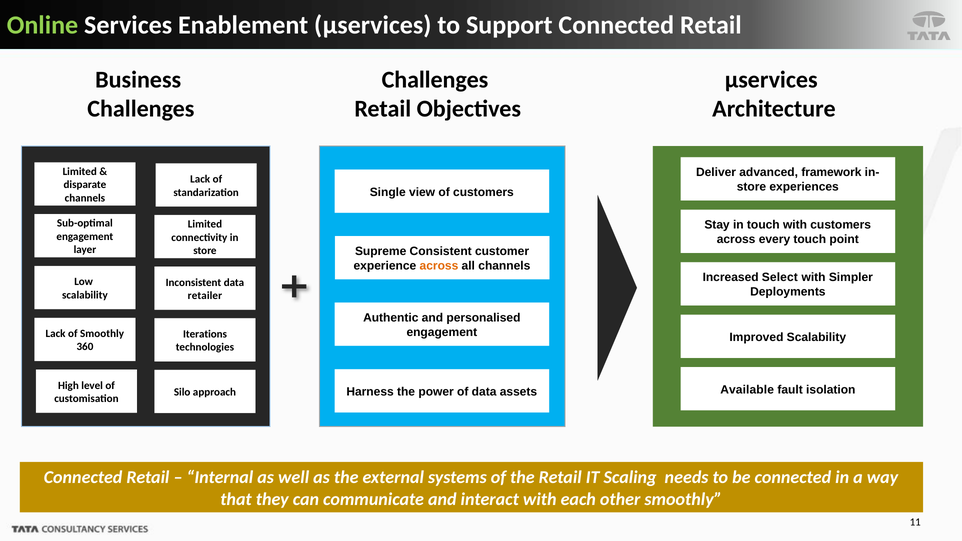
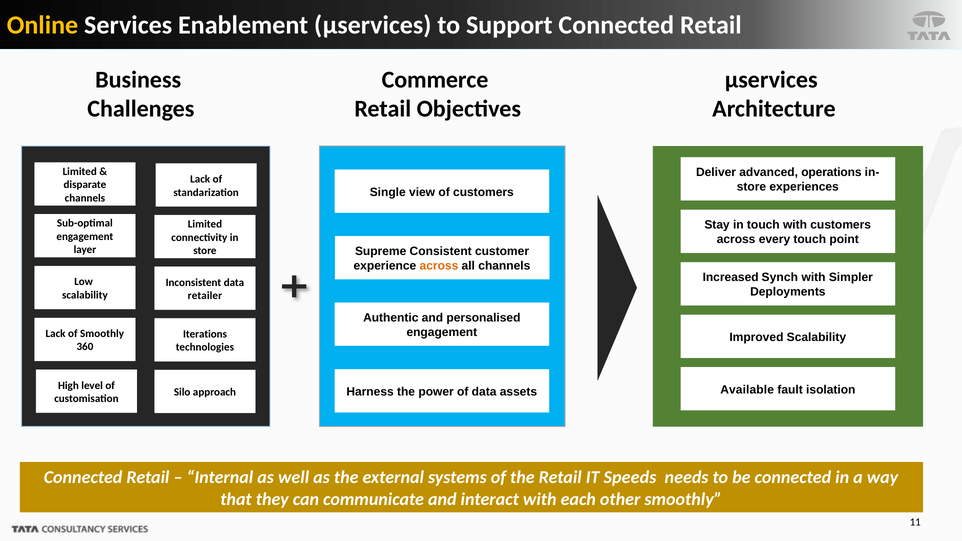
Online colour: light green -> yellow (42, 25)
Challenges: Challenges -> Commerce (435, 80)
framework: framework -> operations (831, 173)
Select: Select -> Synch (780, 278)
Scaling: Scaling -> Speeds (630, 478)
